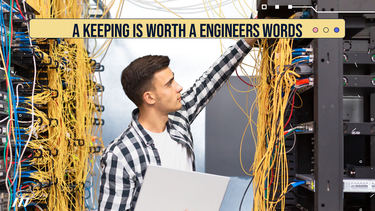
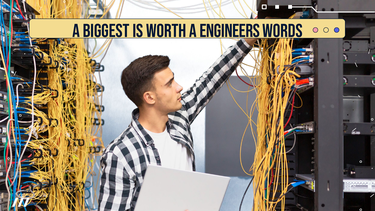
KEEPING: KEEPING -> BIGGEST (106, 31)
